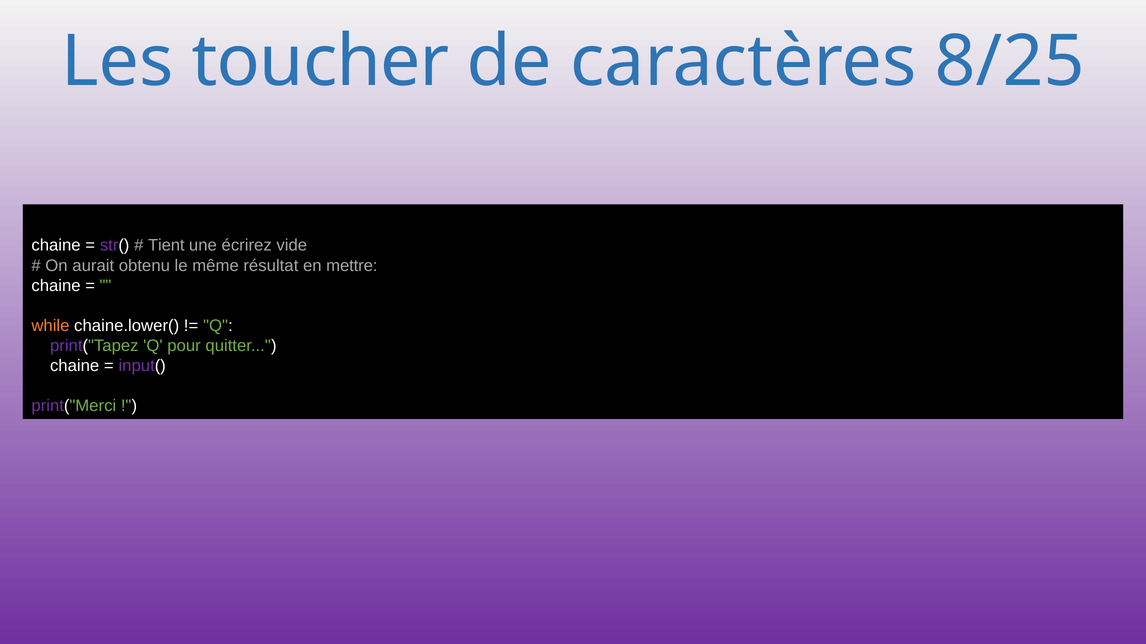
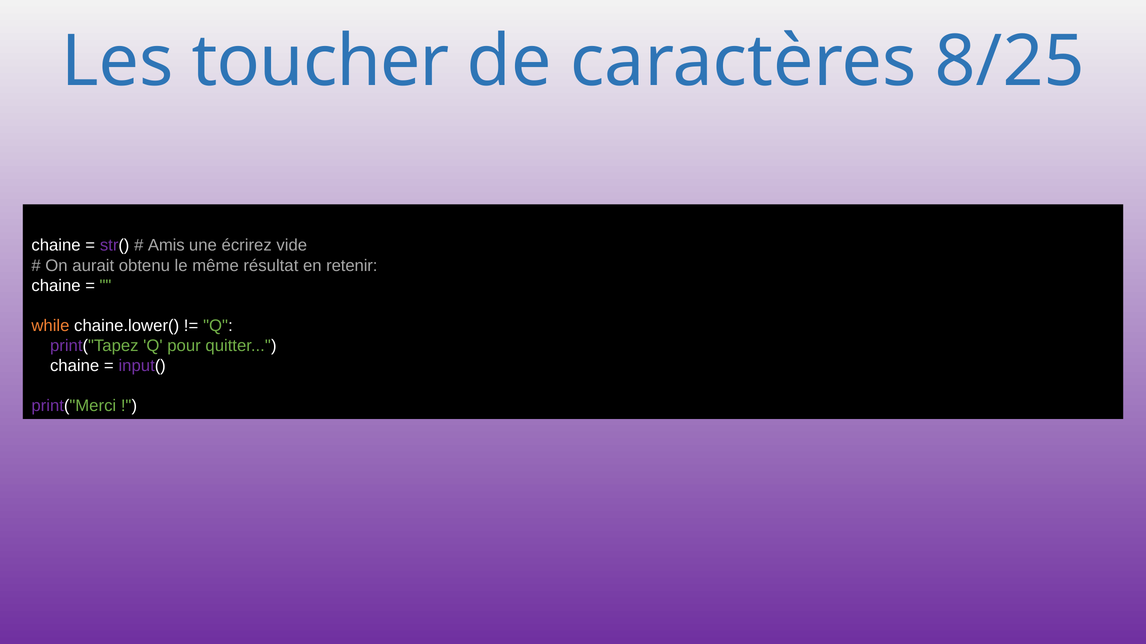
Tient: Tient -> Amis (166, 246)
mettre: mettre -> retenir (352, 266)
